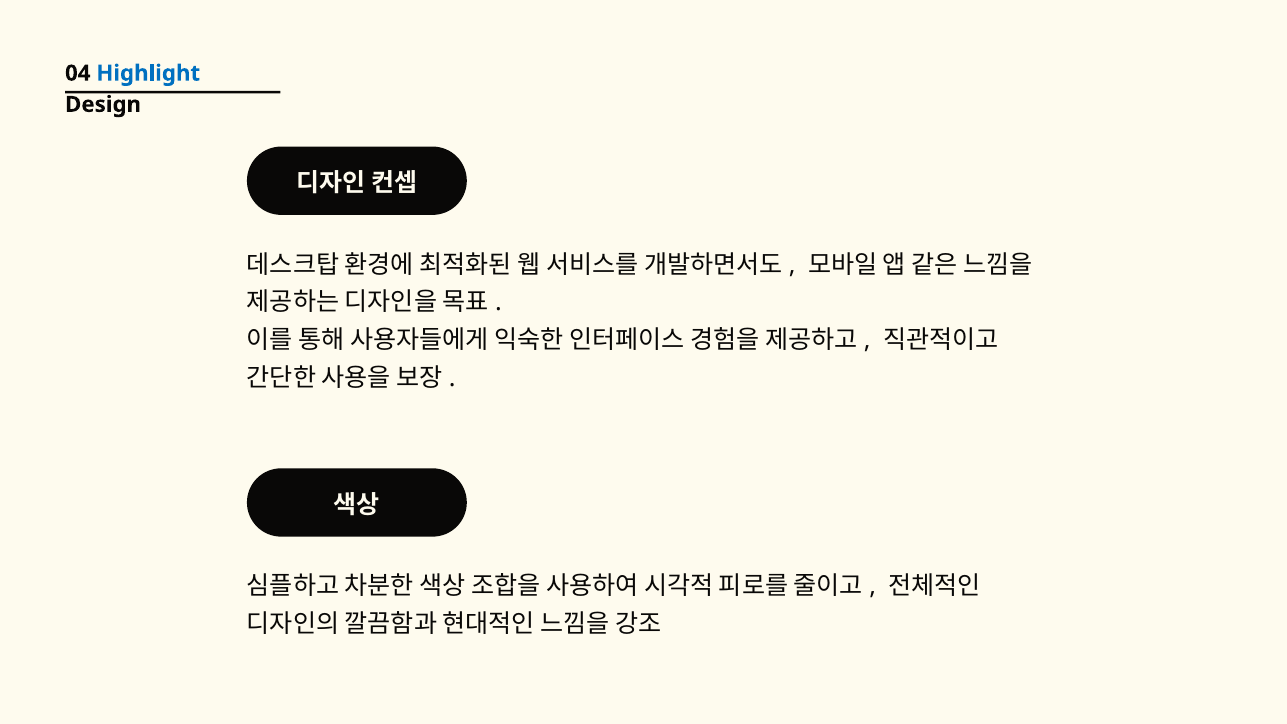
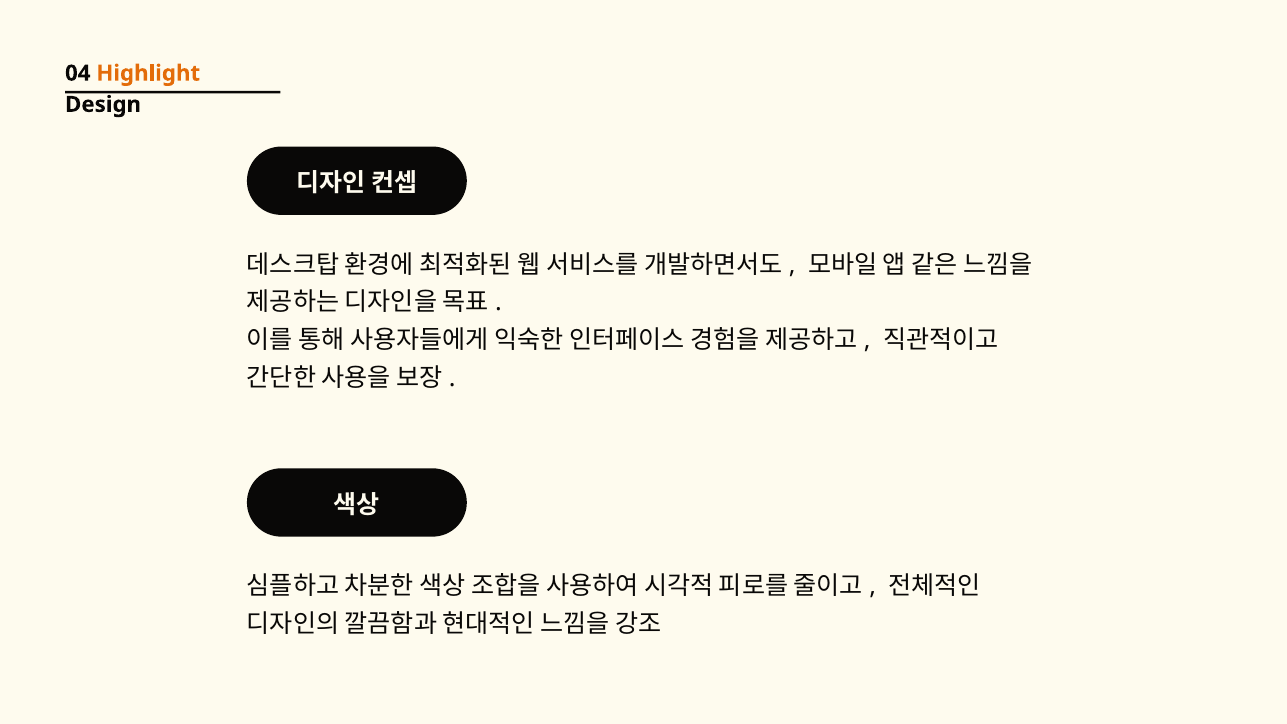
Highlight colour: blue -> orange (148, 73)
